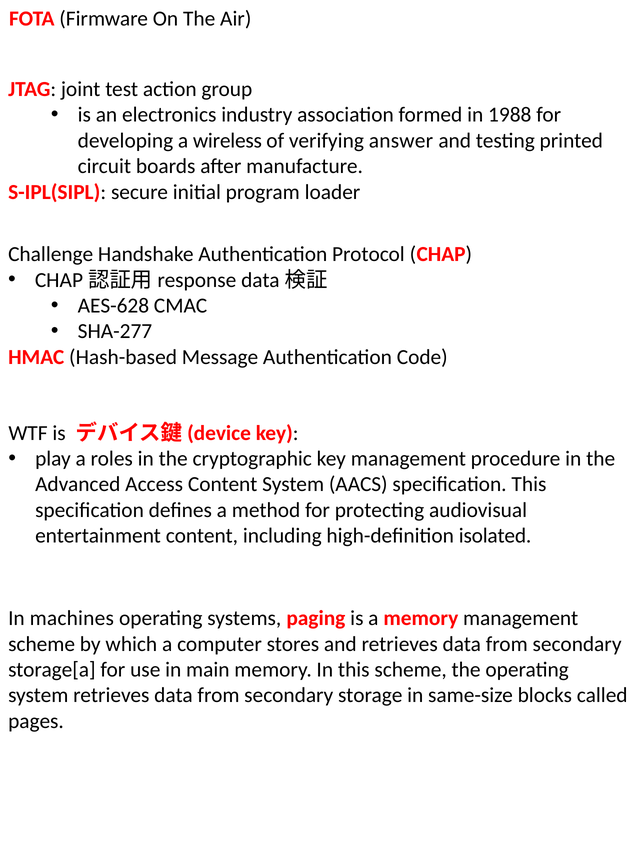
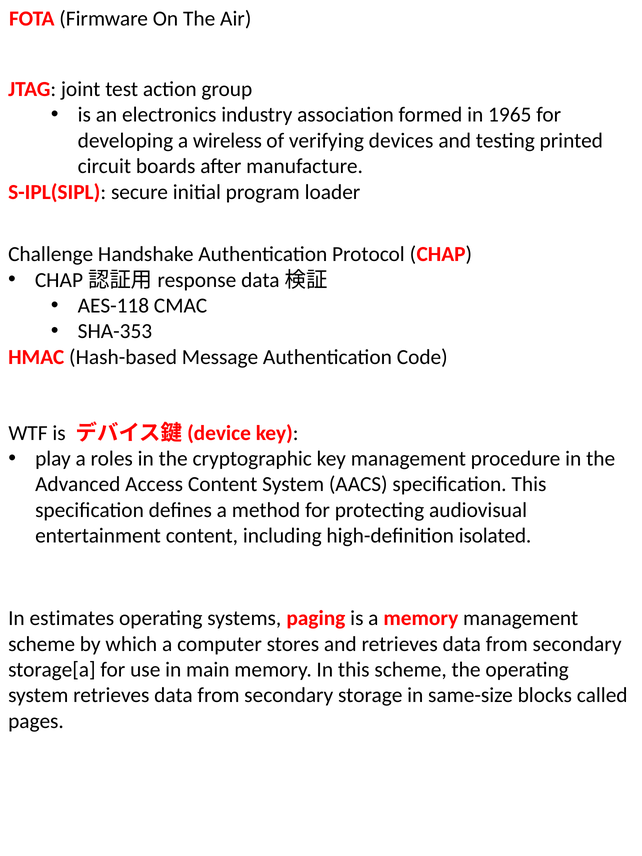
1988: 1988 -> 1965 (510, 115)
answer: answer -> devices (401, 141)
AES-628: AES-628 -> AES-118 (113, 306)
SHA-277: SHA-277 -> SHA-353 (115, 331)
machines: machines -> estimates (72, 618)
